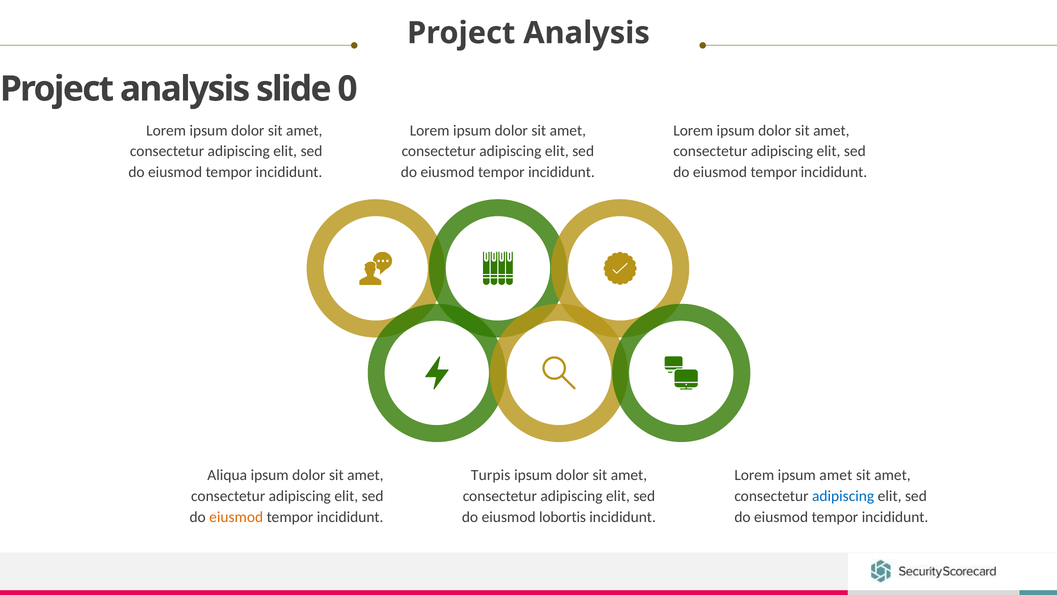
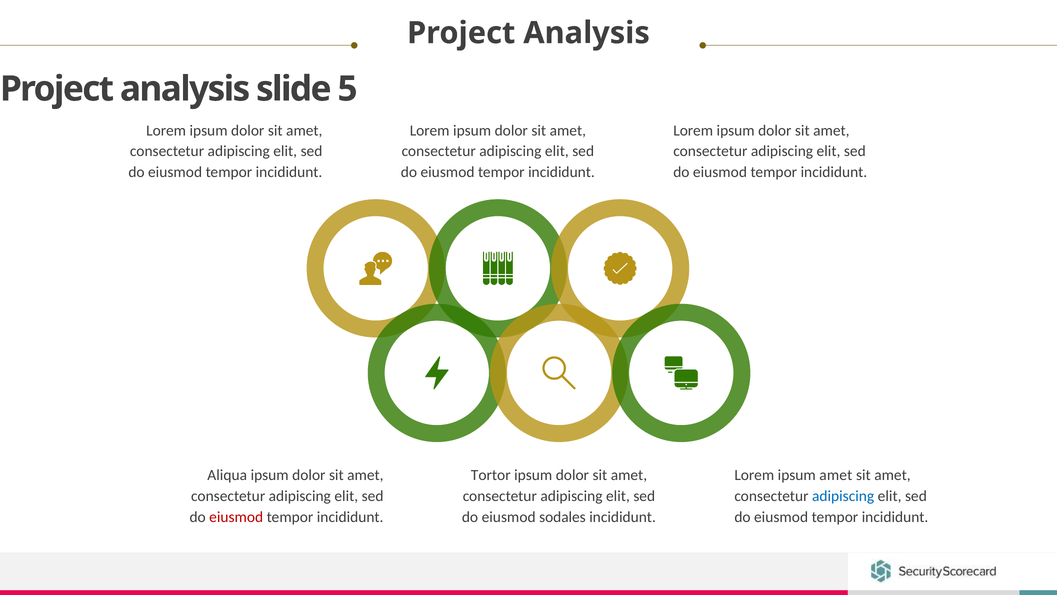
0: 0 -> 5 (348, 89)
Turpis: Turpis -> Tortor (491, 475)
eiusmod colour: orange -> red (236, 517)
lobortis: lobortis -> sodales (562, 517)
